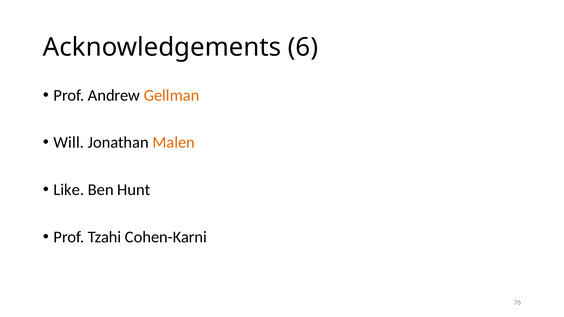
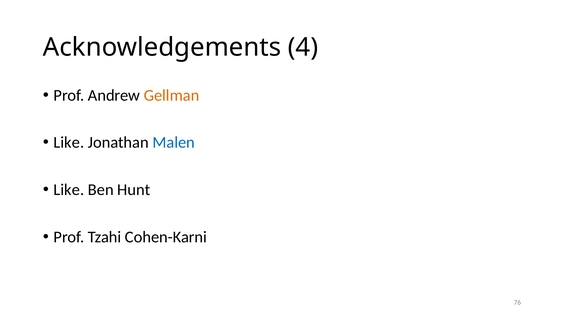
6: 6 -> 4 (303, 47)
Will: Will -> Like (69, 143)
Malen colour: orange -> blue (174, 143)
